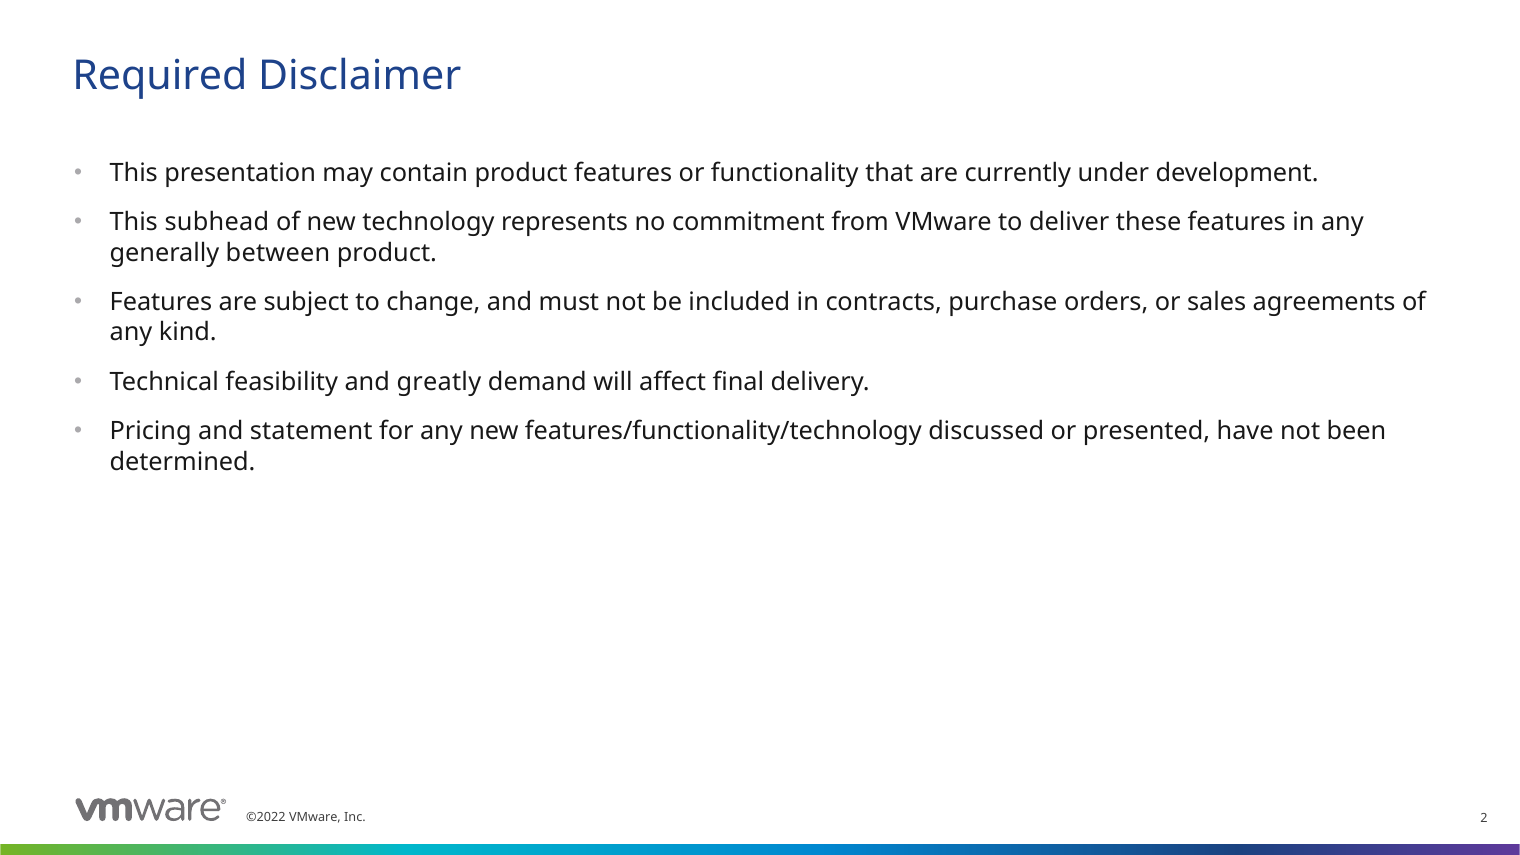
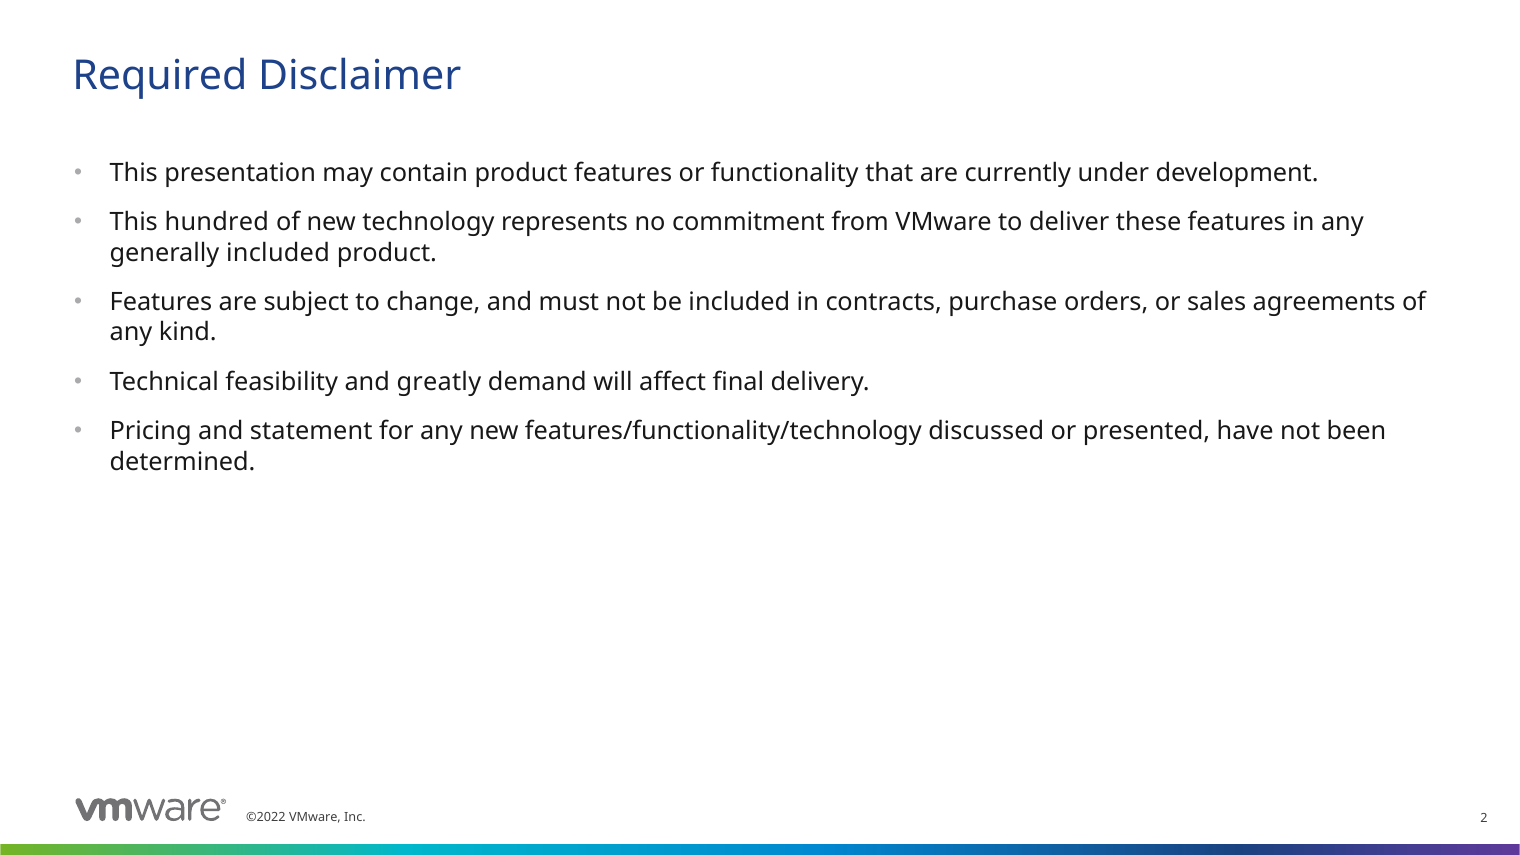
subhead: subhead -> hundred (217, 222)
generally between: between -> included (278, 253)
